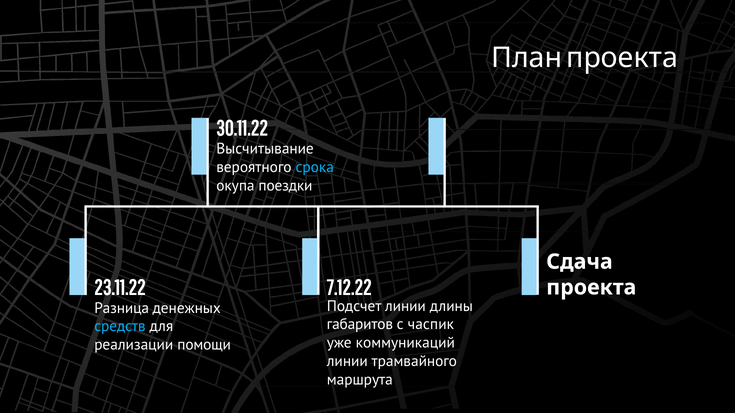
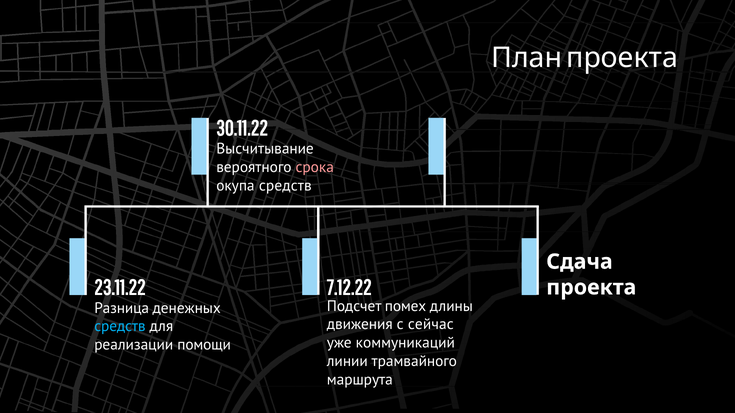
срока colour: light blue -> pink (315, 167)
окупа поездки: поездки -> средств (285, 186)
Подсчет линии: линии -> помех (406, 306)
габаритов: габаритов -> движения (360, 325)
часпик: часпик -> сейчас (431, 325)
